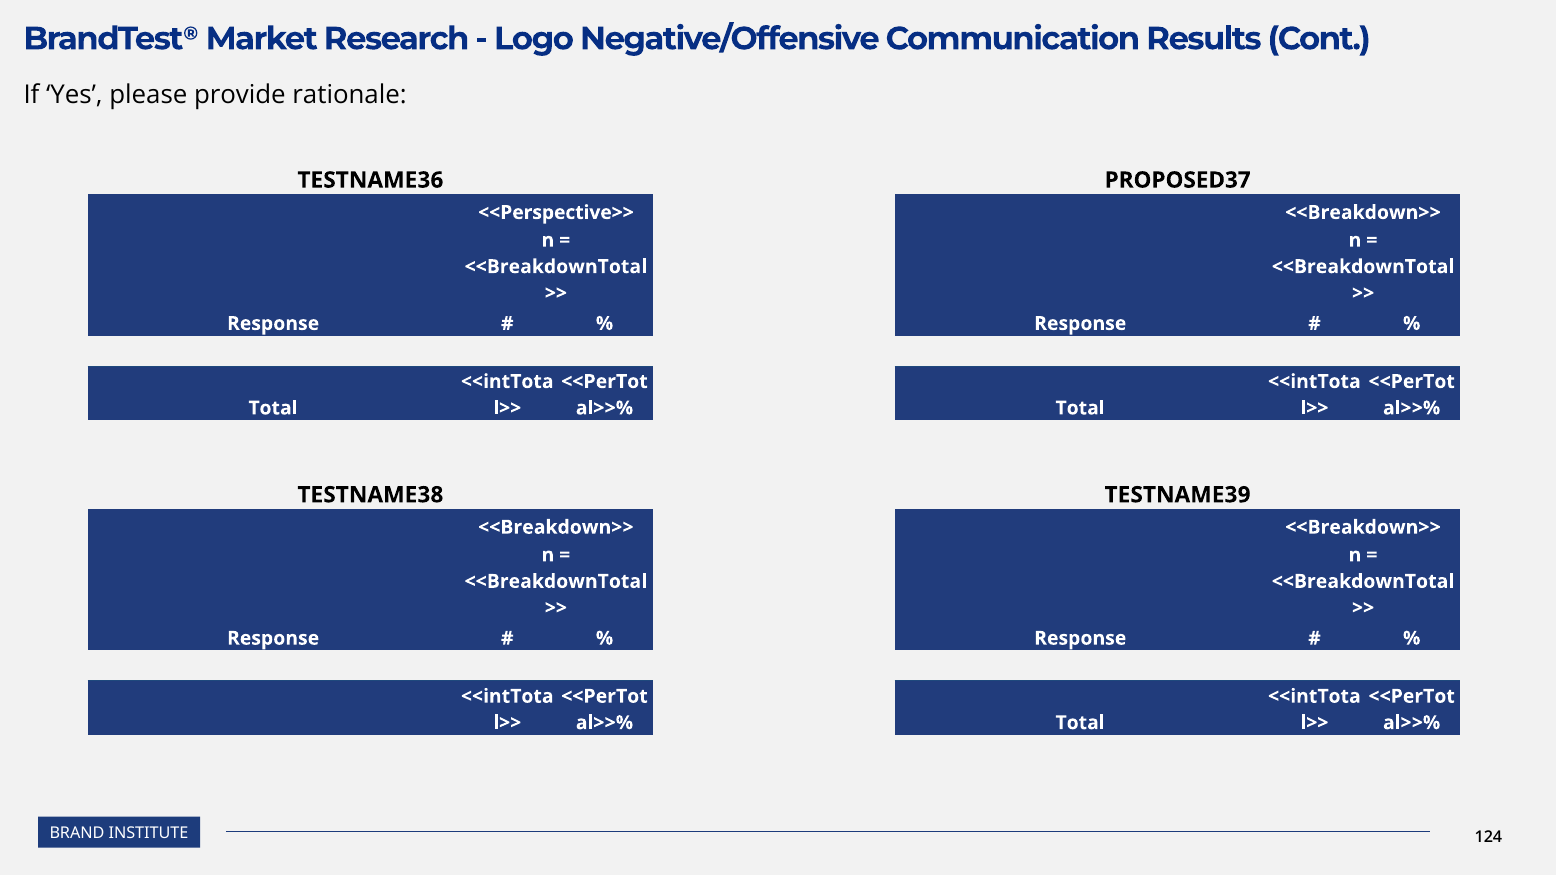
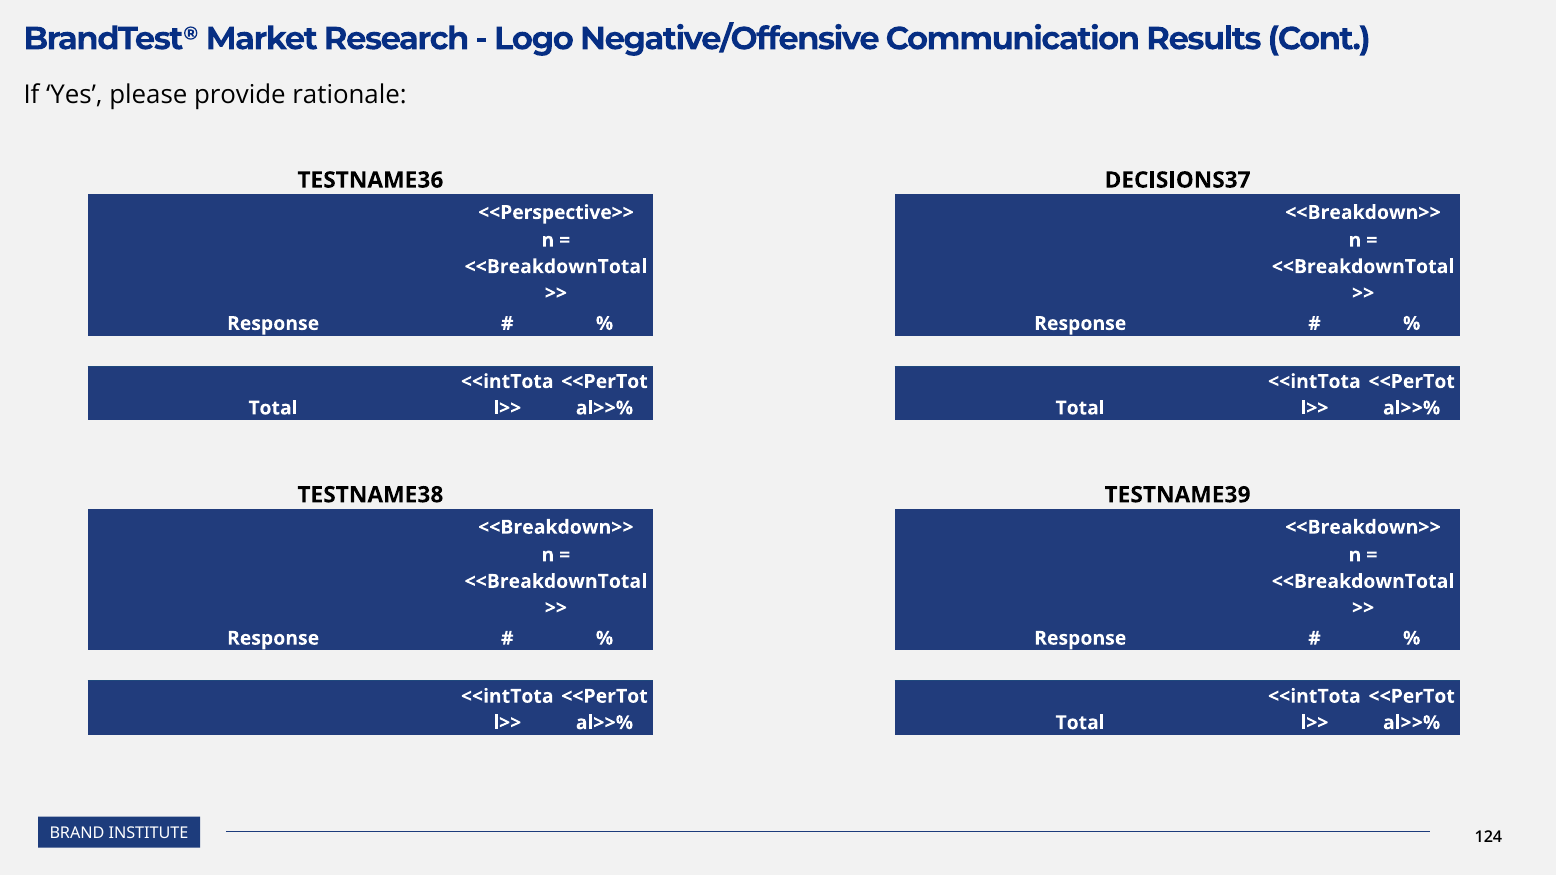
PROPOSED37: PROPOSED37 -> DECISIONS37 (1178, 180)
